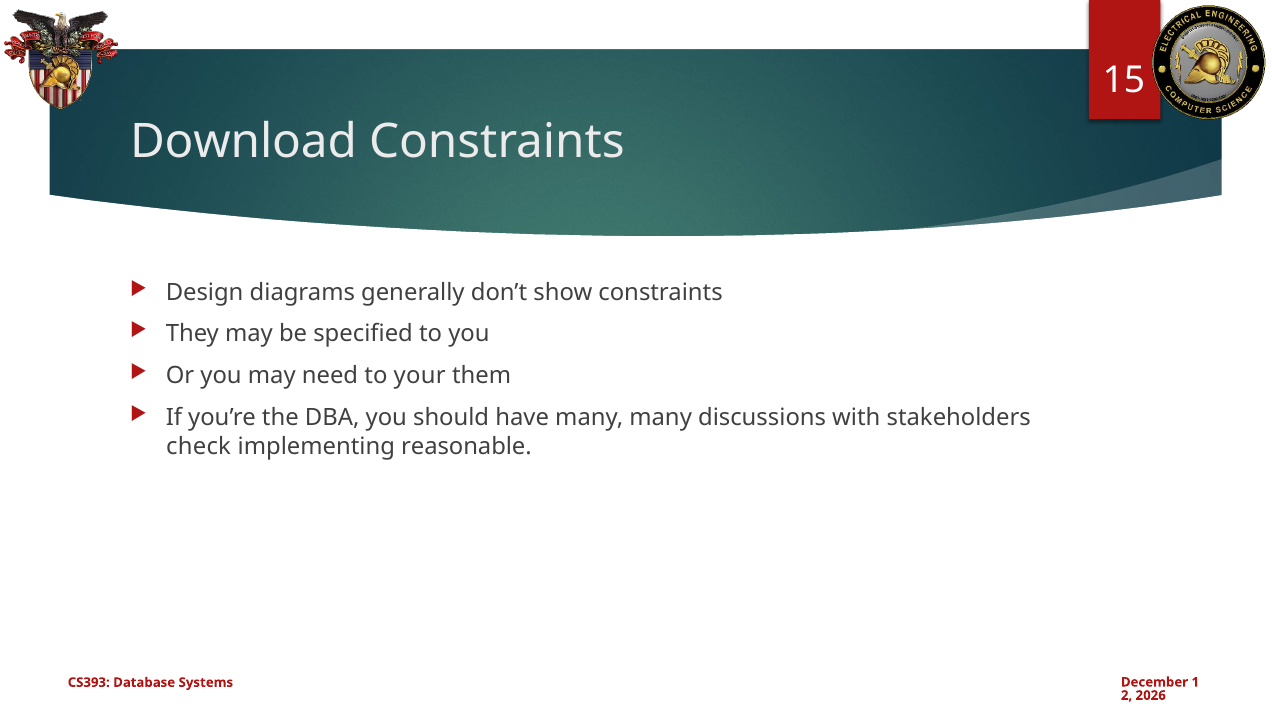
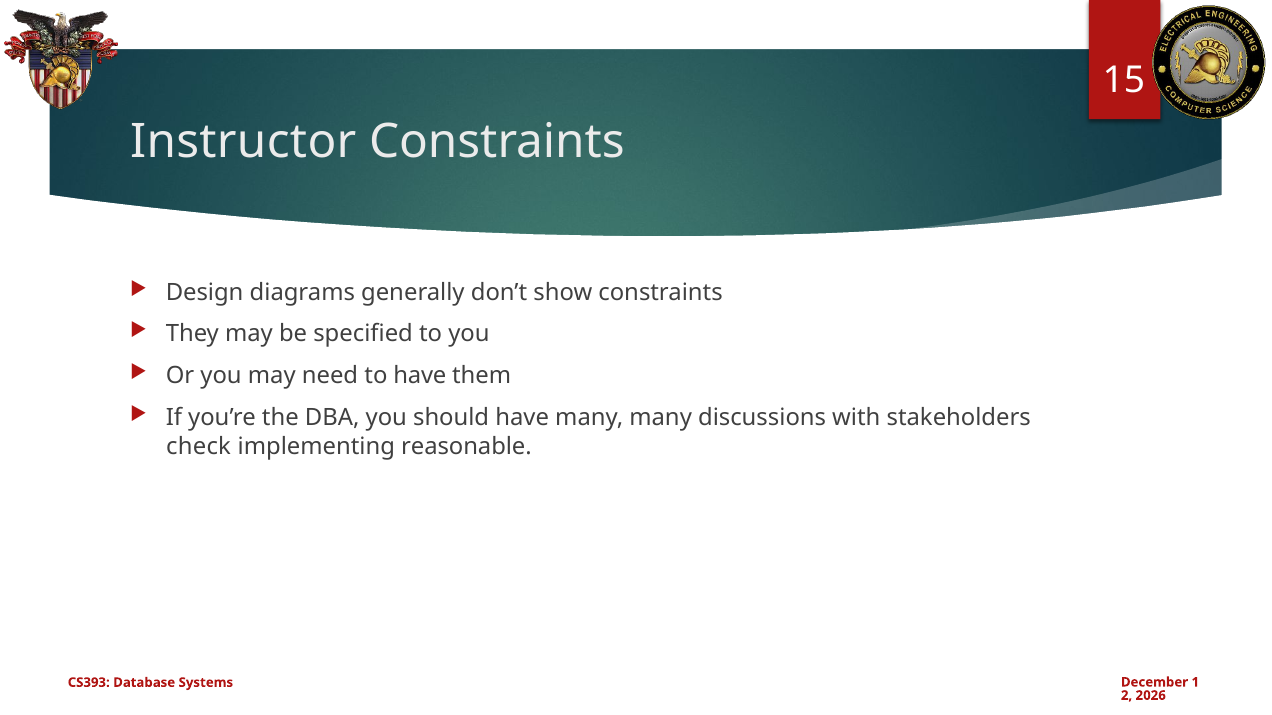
Download: Download -> Instructor (243, 142)
to your: your -> have (420, 376)
